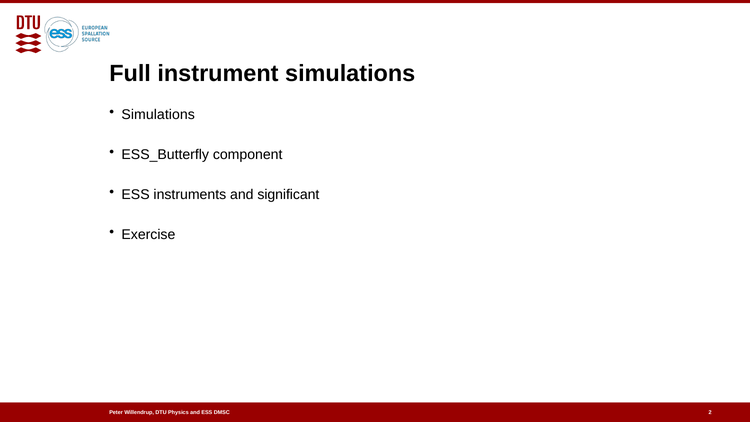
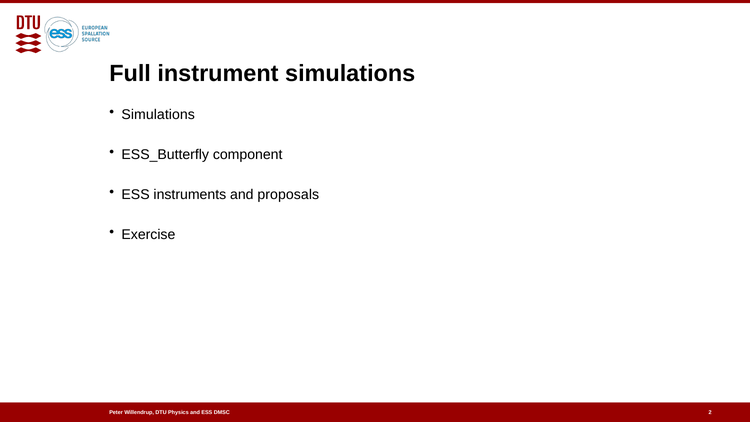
significant: significant -> proposals (288, 195)
